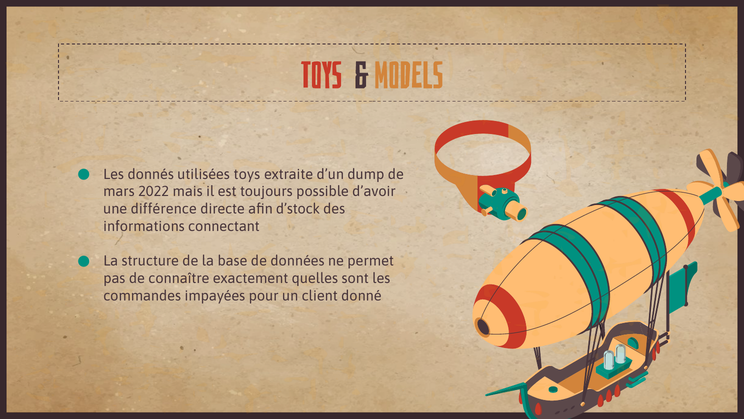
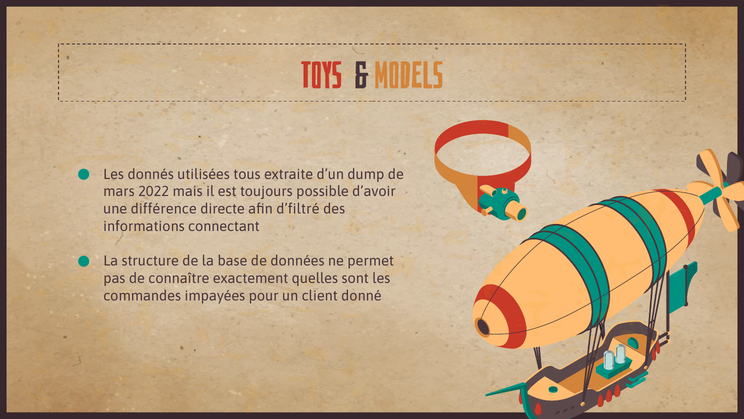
utilisées toys: toys -> tous (247, 174)
d’stock: d’stock -> d’filtré (298, 209)
